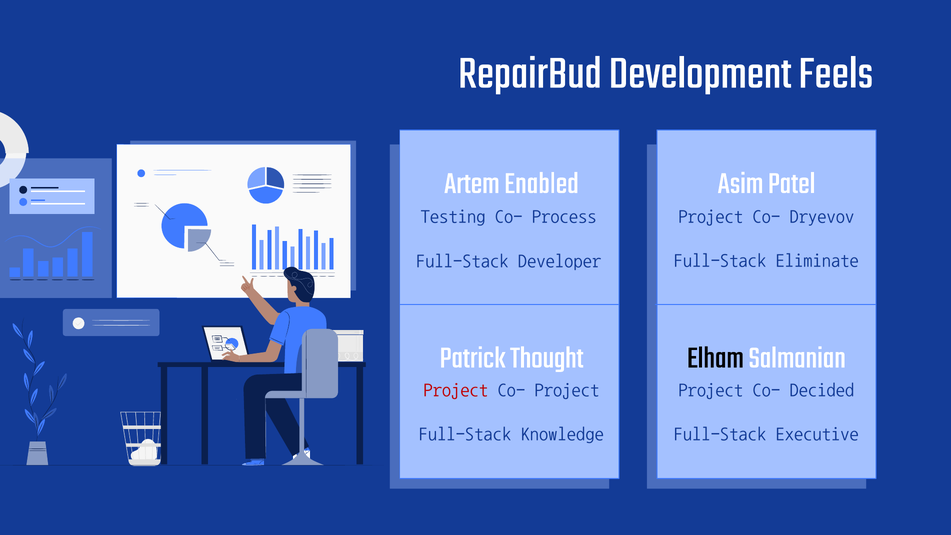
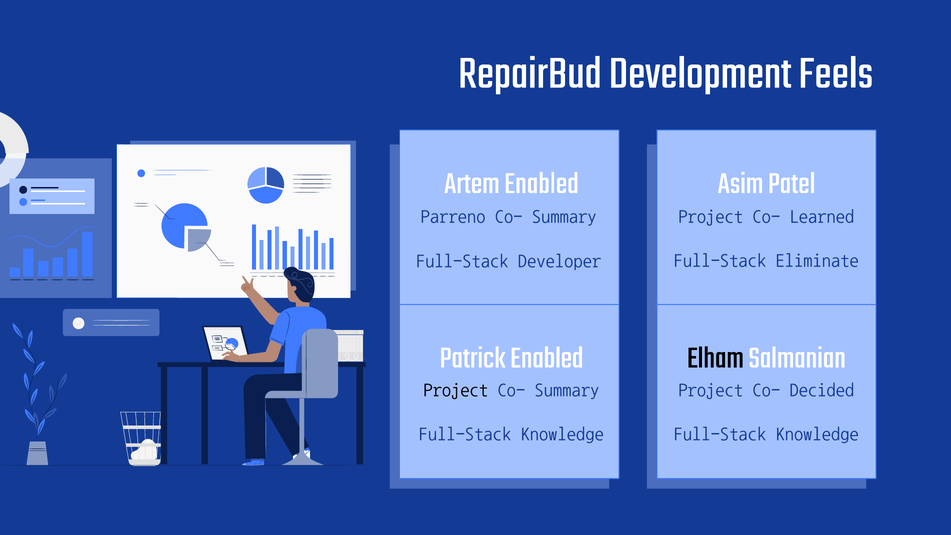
Dryevov: Dryevov -> Learned (822, 216)
Testing: Testing -> Parreno (453, 216)
Process: Process -> Summary (564, 216)
Patrick Thought: Thought -> Enabled (547, 357)
Project colour: red -> black (456, 389)
Project: Project -> Summary (567, 389)
Executive: Executive -> Knowledge (817, 434)
